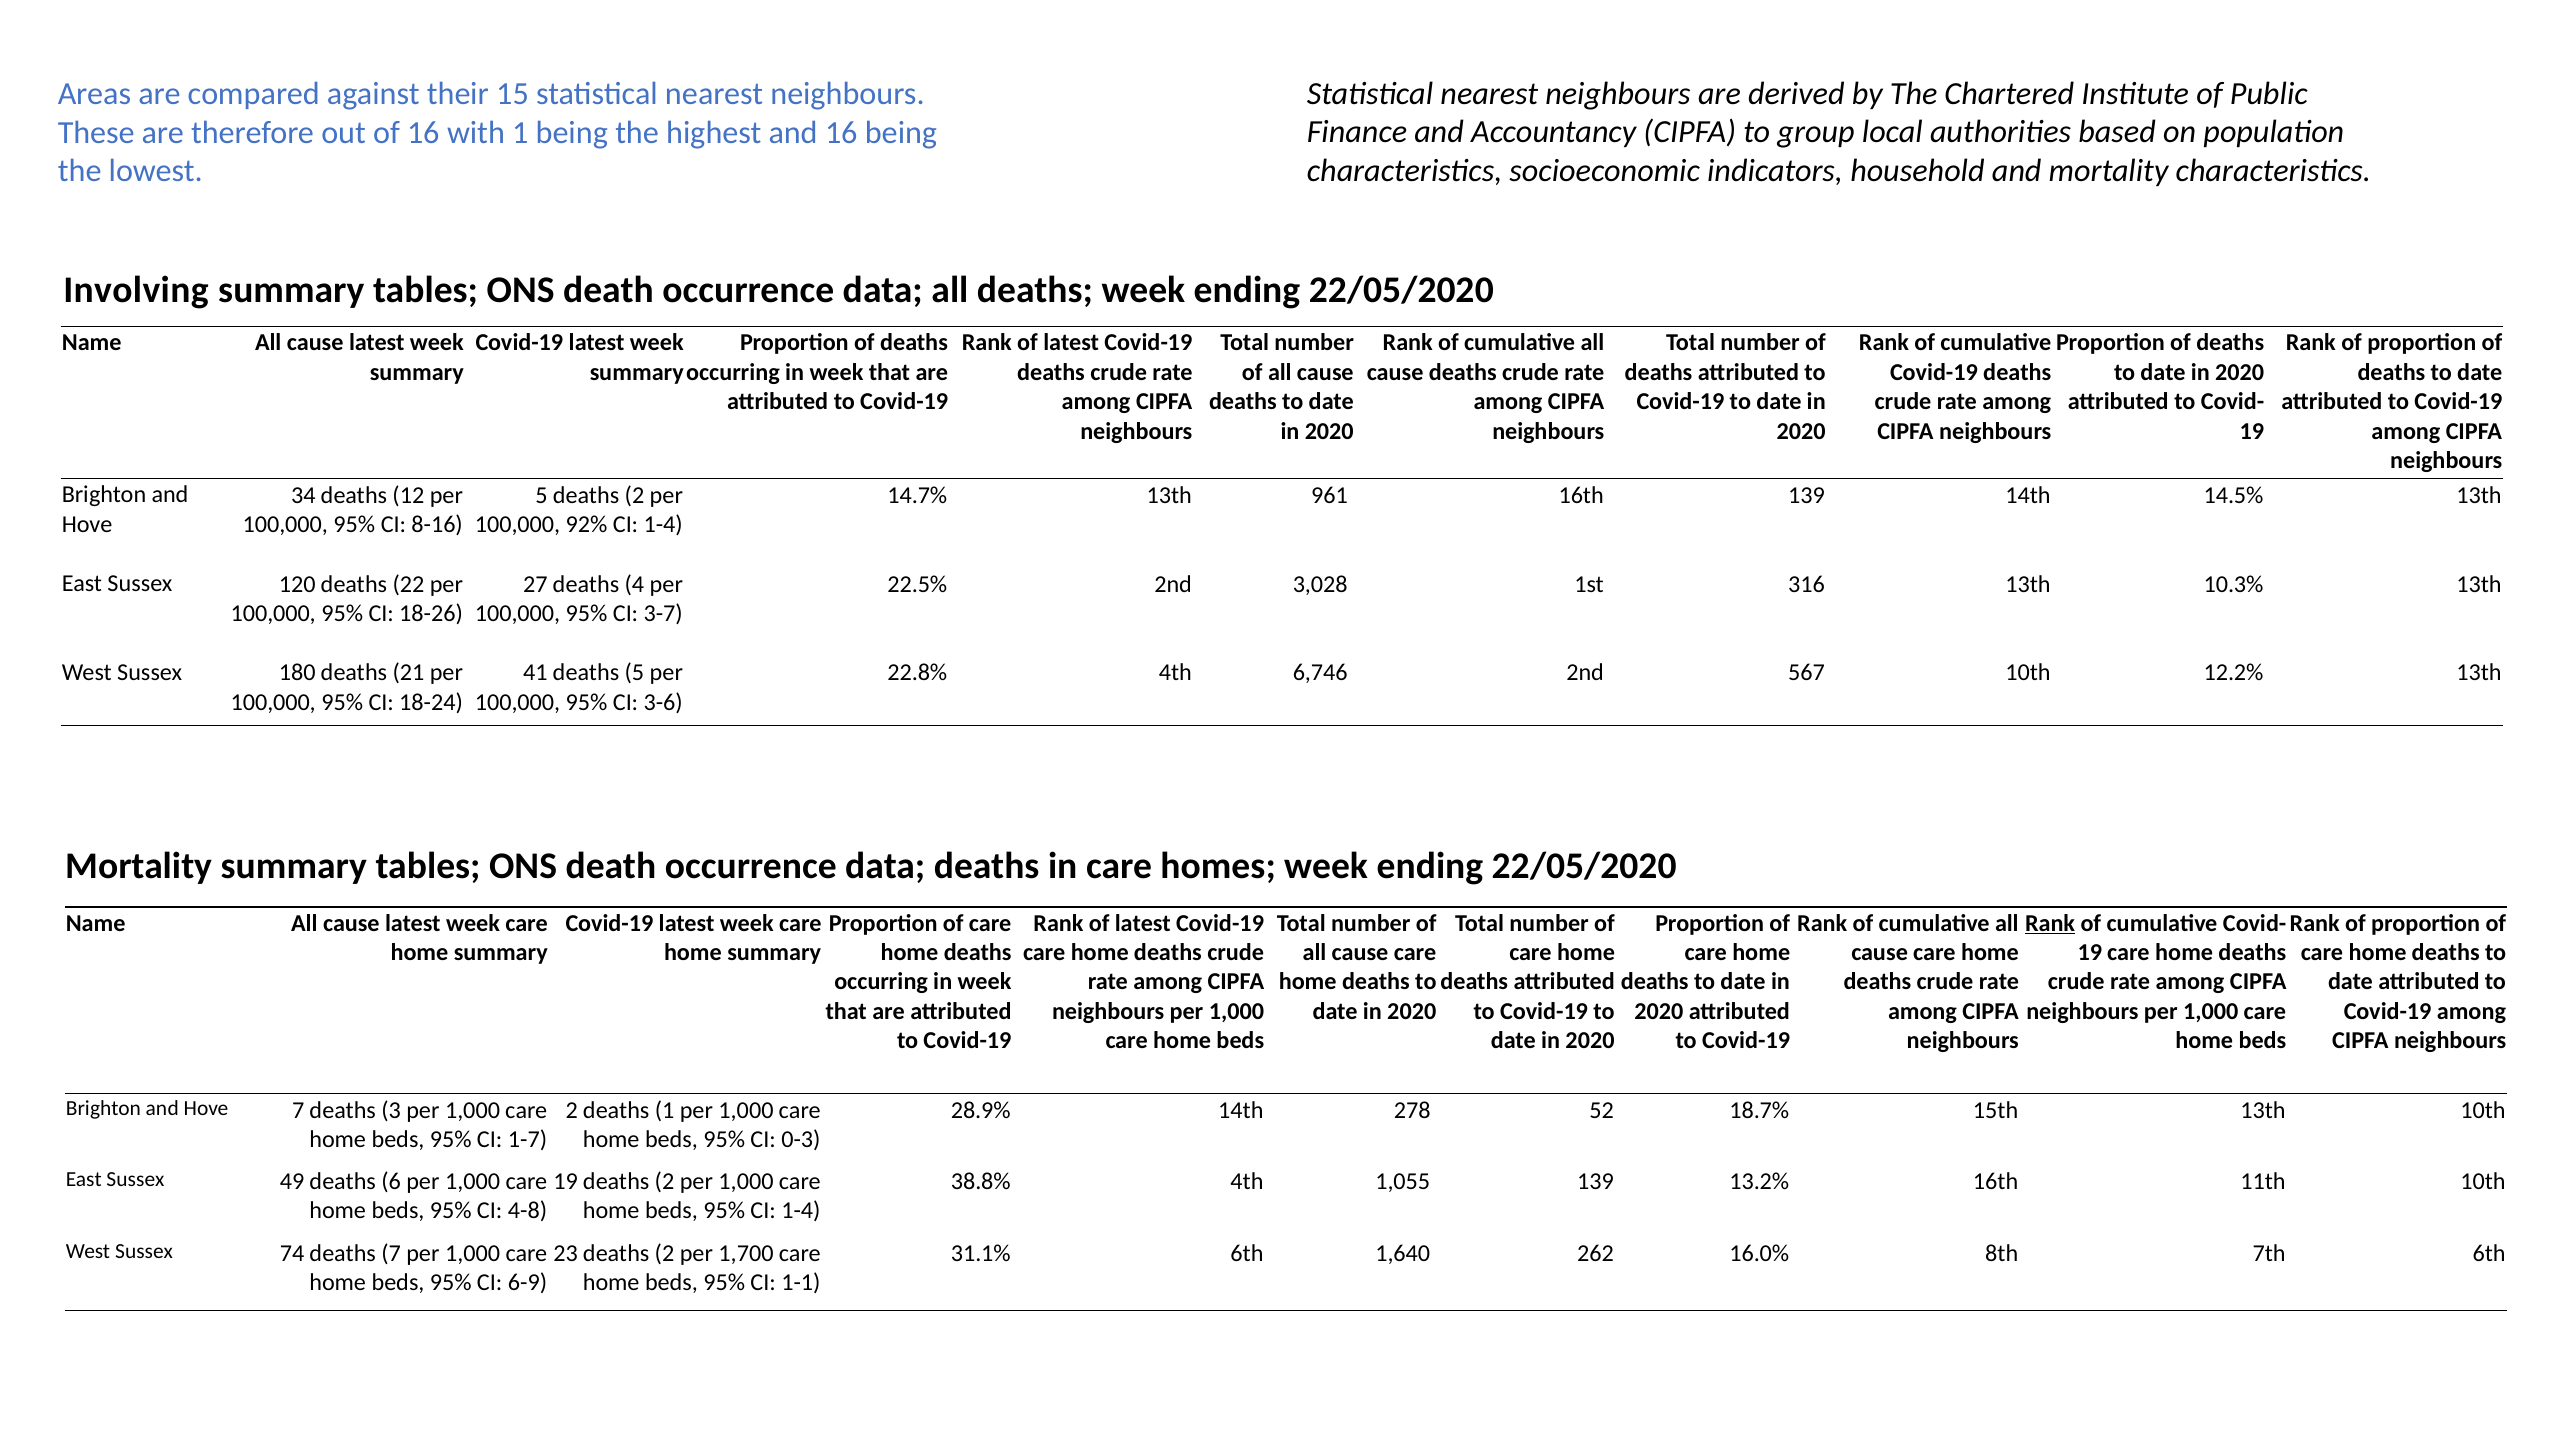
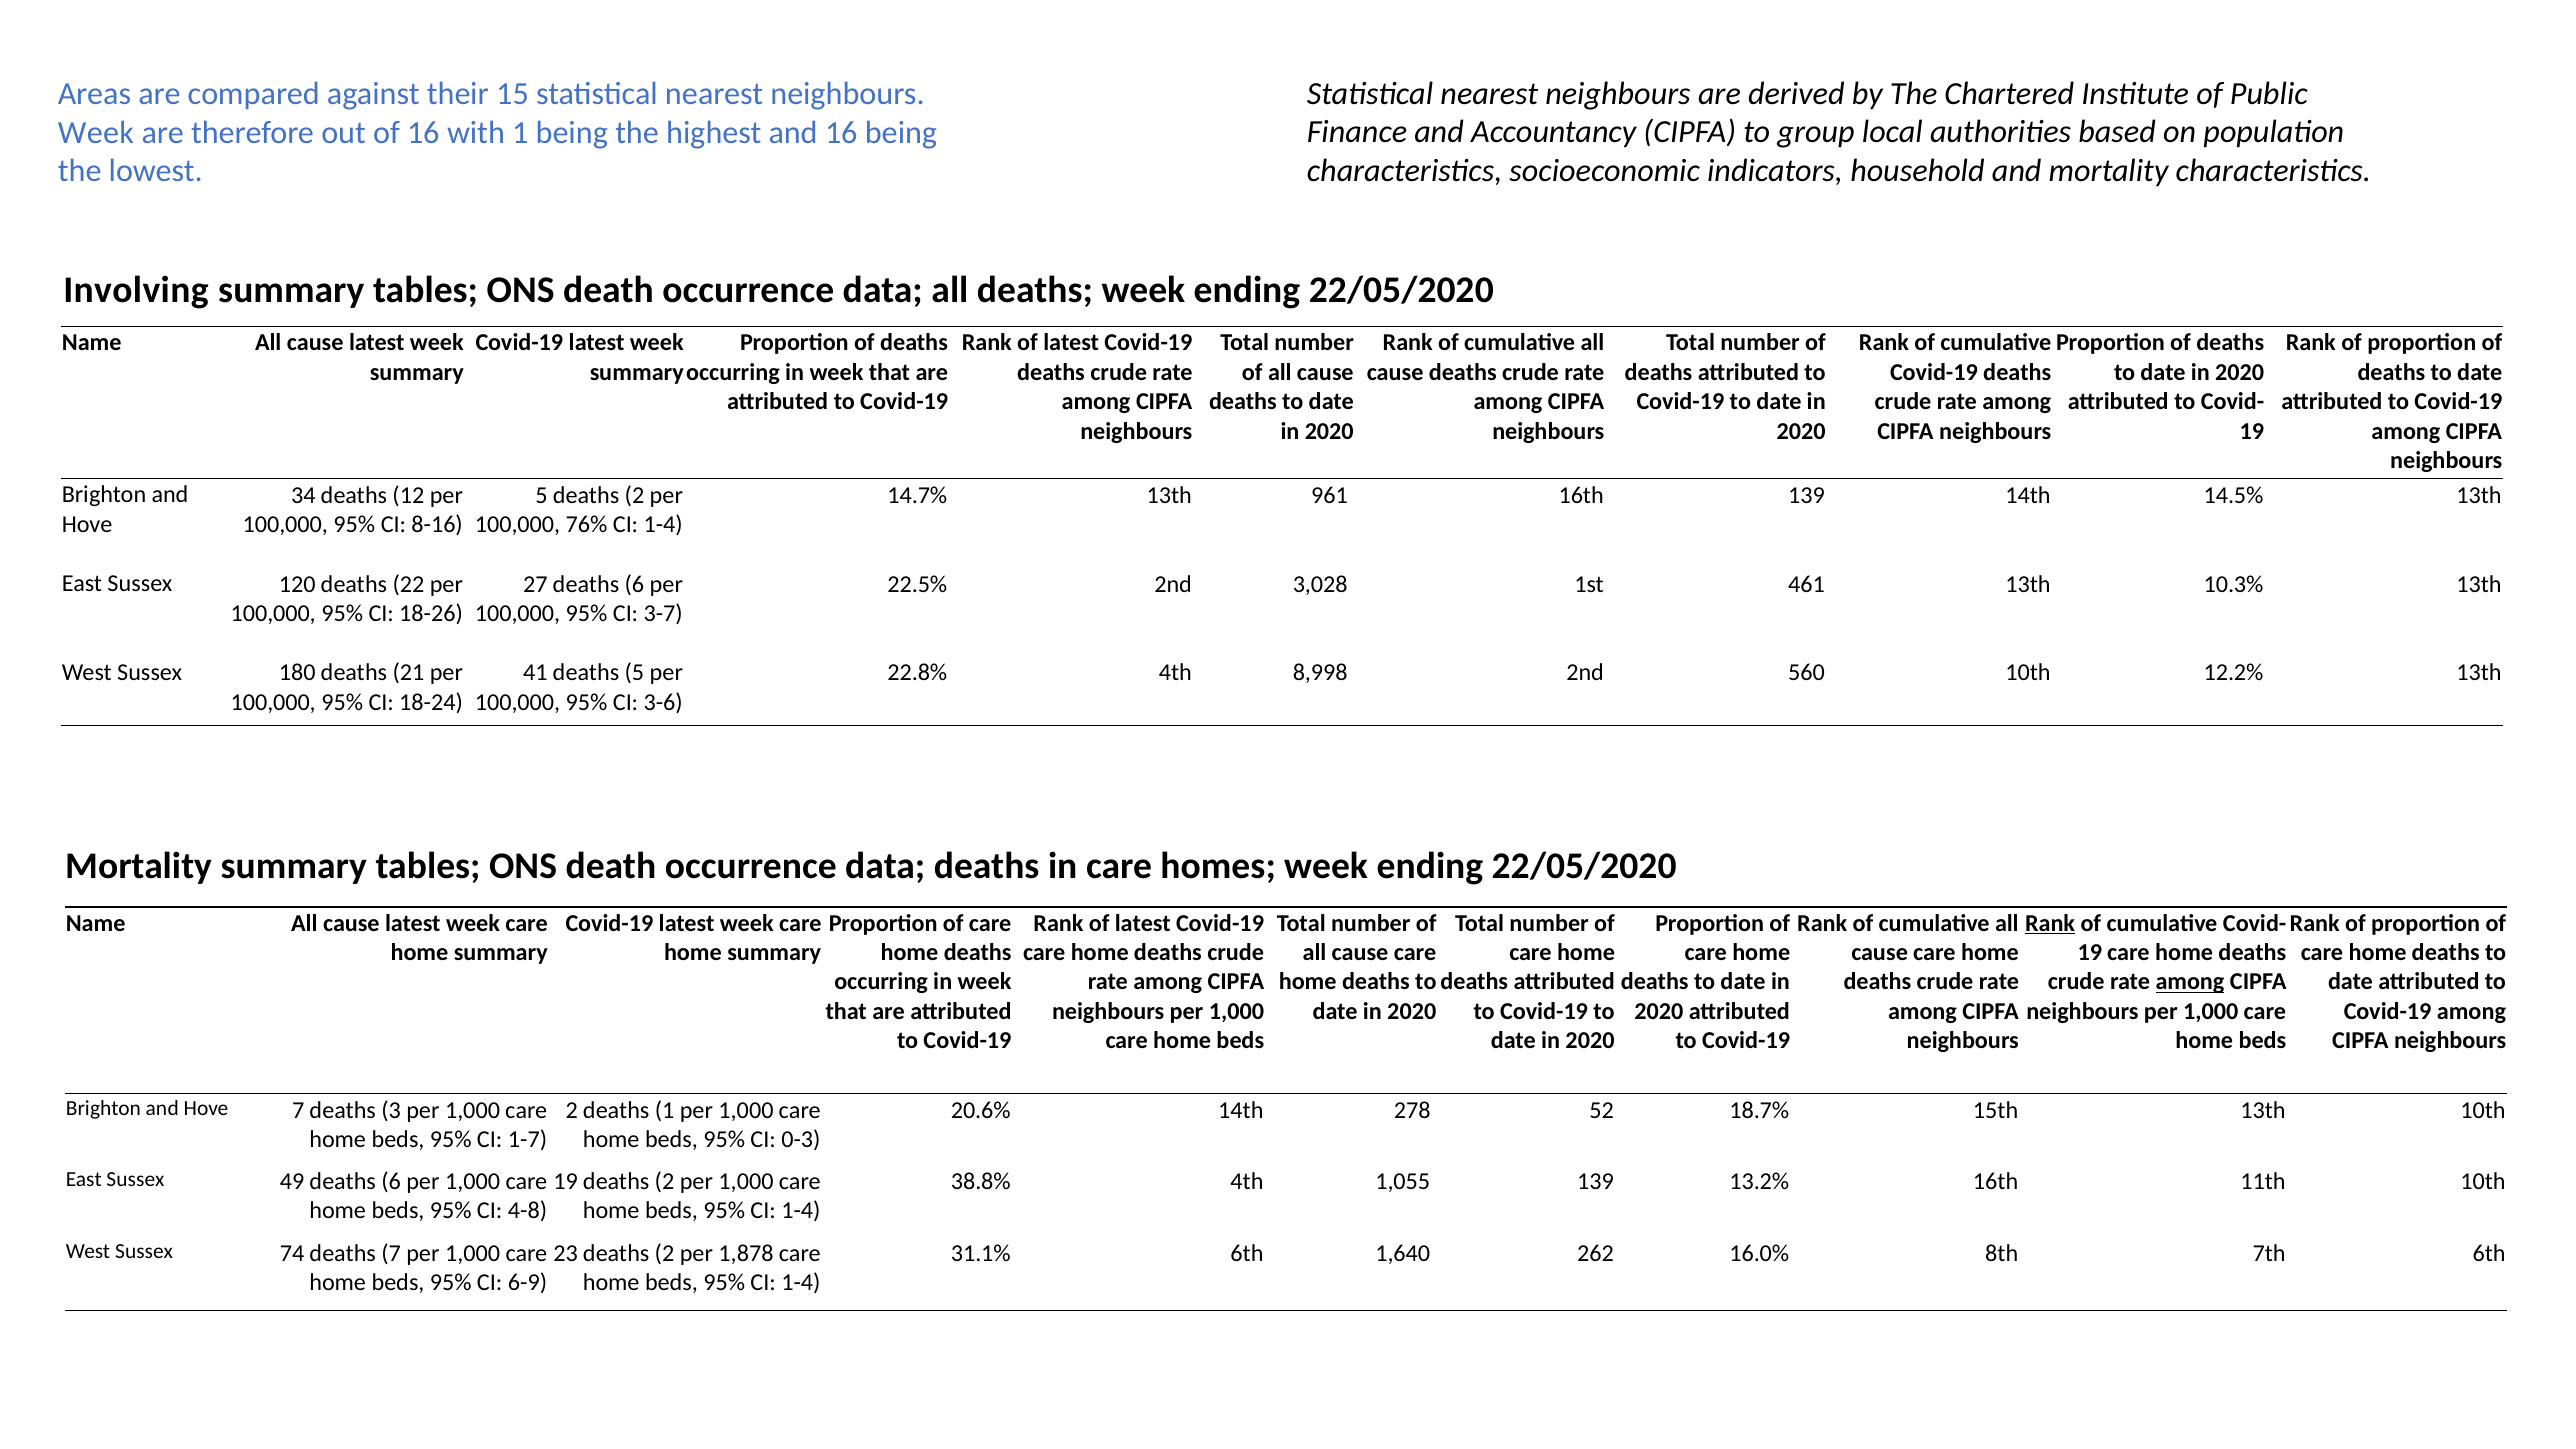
These: These -> Week (96, 132)
92%: 92% -> 76% (587, 525)
27 deaths 4: 4 -> 6 (634, 584)
316: 316 -> 461 (1807, 584)
6,746: 6,746 -> 8,998 (1320, 673)
567: 567 -> 560 (1807, 673)
among underline: none -> present (2190, 982)
28.9%: 28.9% -> 20.6% (981, 1111)
1,700: 1,700 -> 1,878 (746, 1253)
1-1: 1-1 -> 1-4 (801, 1283)
